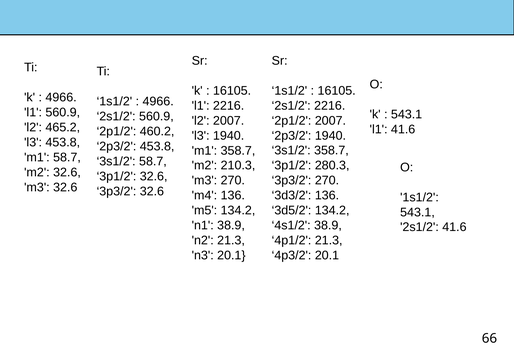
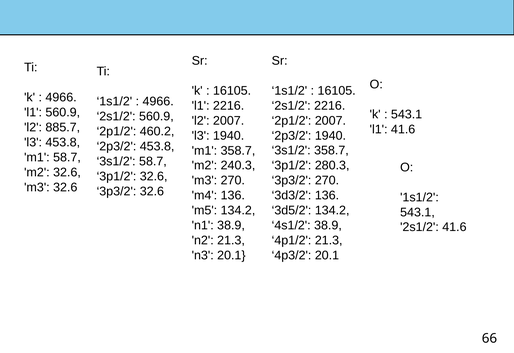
465.2: 465.2 -> 885.7 (63, 127)
210.3: 210.3 -> 240.3 (238, 166)
